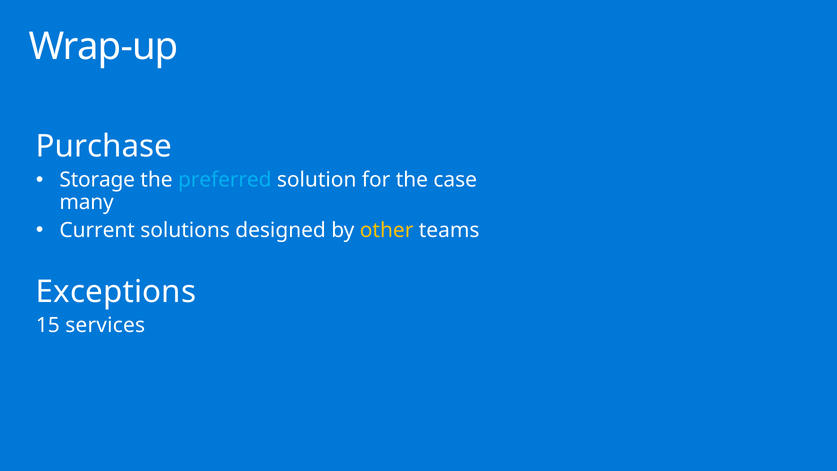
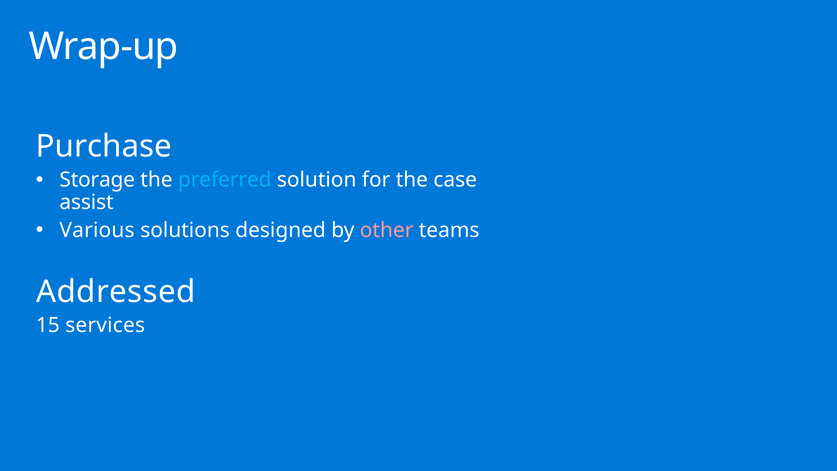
many: many -> assist (87, 202)
Current: Current -> Various (97, 230)
other colour: yellow -> pink (387, 230)
Exceptions: Exceptions -> Addressed (116, 292)
